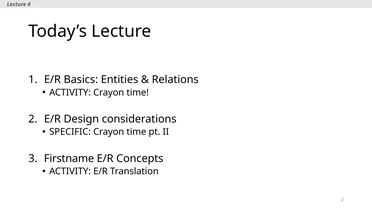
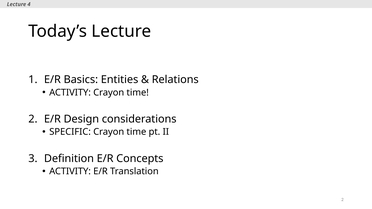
Firstname: Firstname -> Definition (69, 159)
